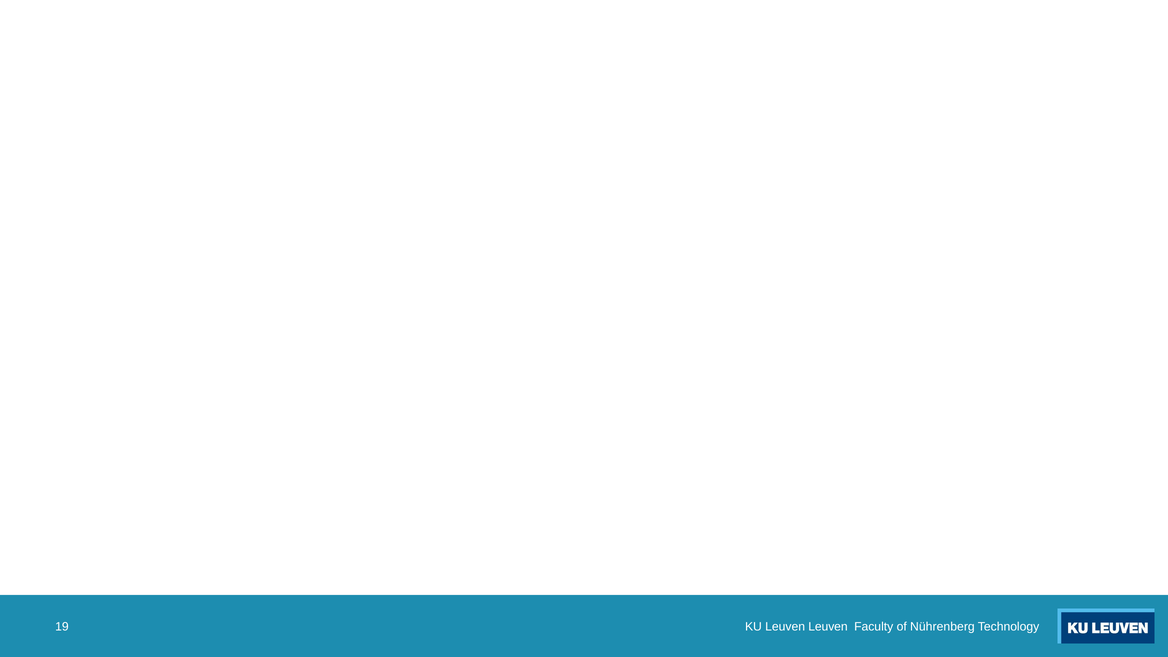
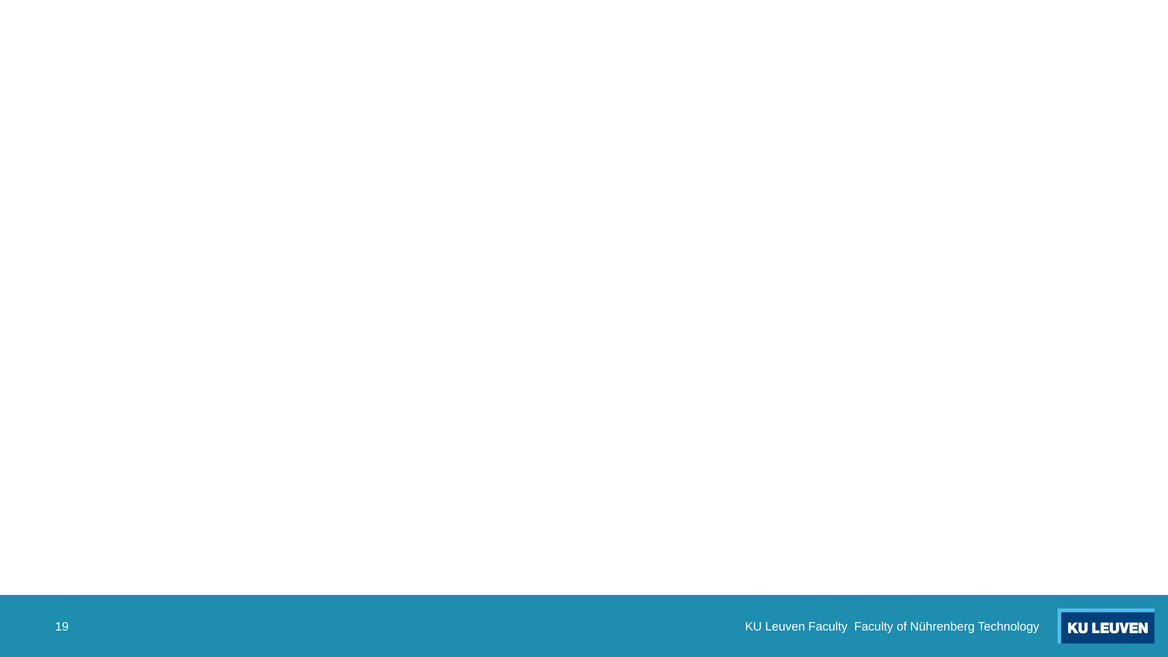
Leuven Leuven: Leuven -> Faculty (828, 627)
